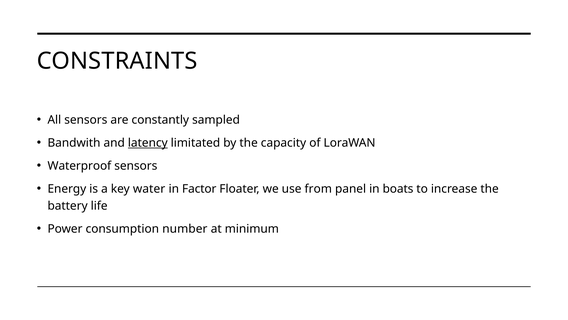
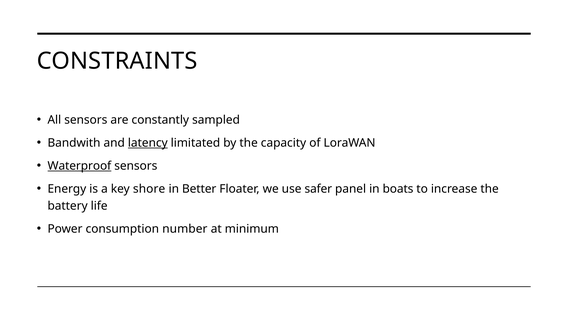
Waterproof underline: none -> present (79, 166)
water: water -> shore (149, 189)
Factor: Factor -> Better (199, 189)
from: from -> safer (318, 189)
